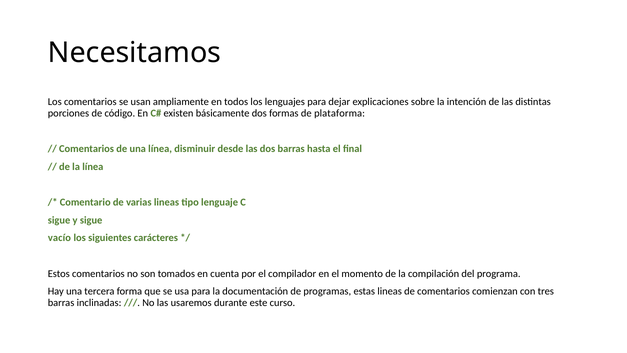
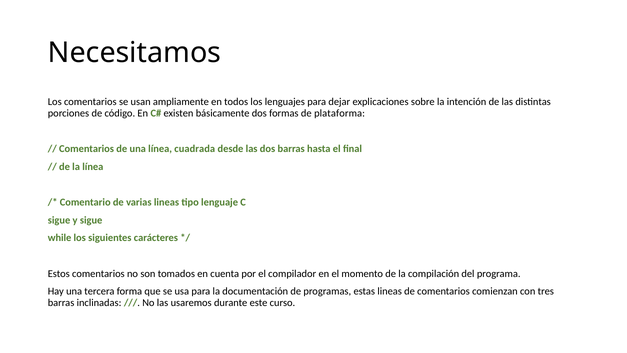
disminuir: disminuir -> cuadrada (195, 149)
vacío: vacío -> while (60, 238)
